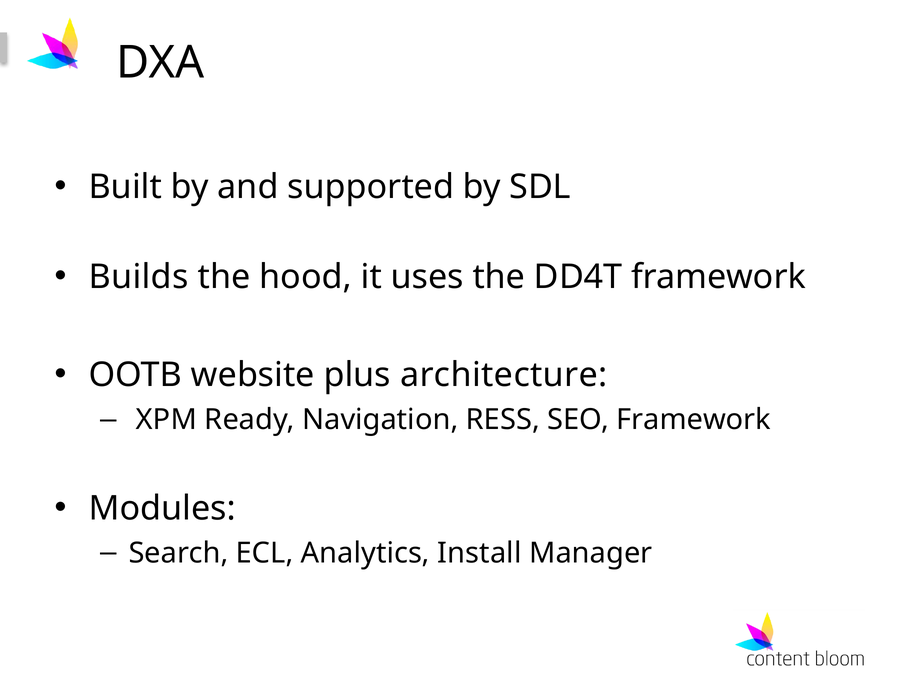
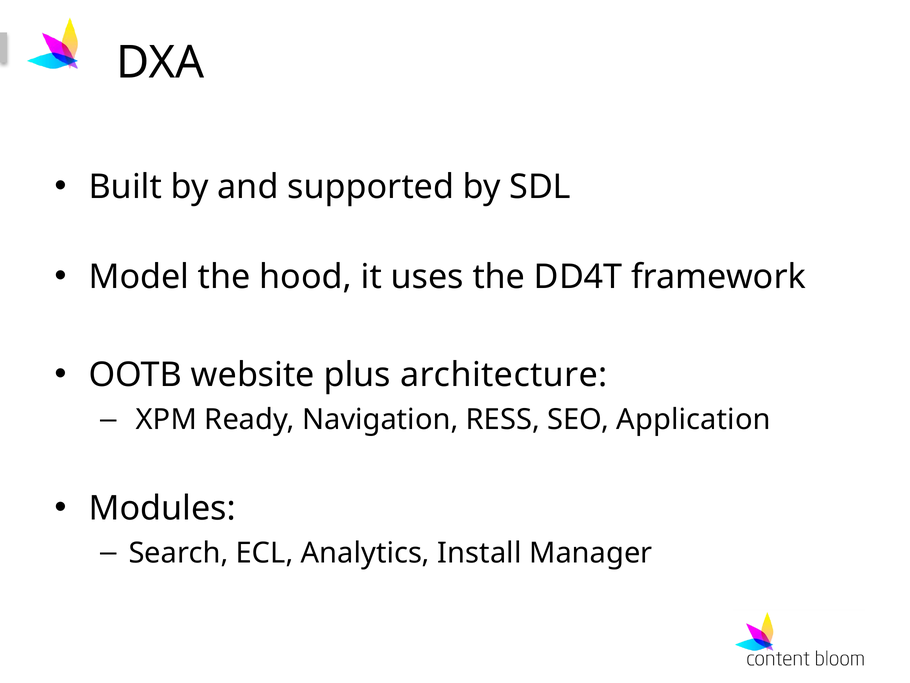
Builds: Builds -> Model (139, 277)
SEO Framework: Framework -> Application (694, 420)
